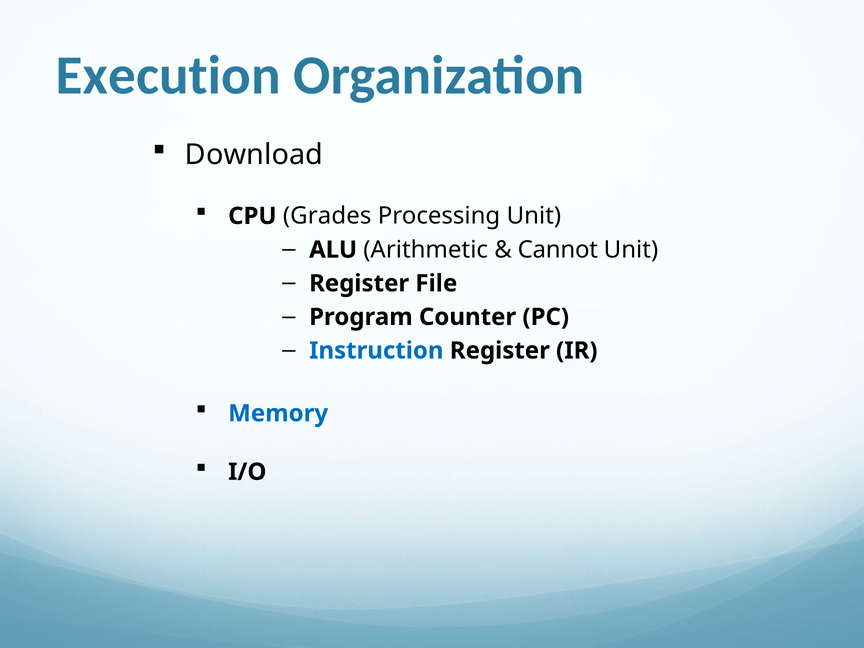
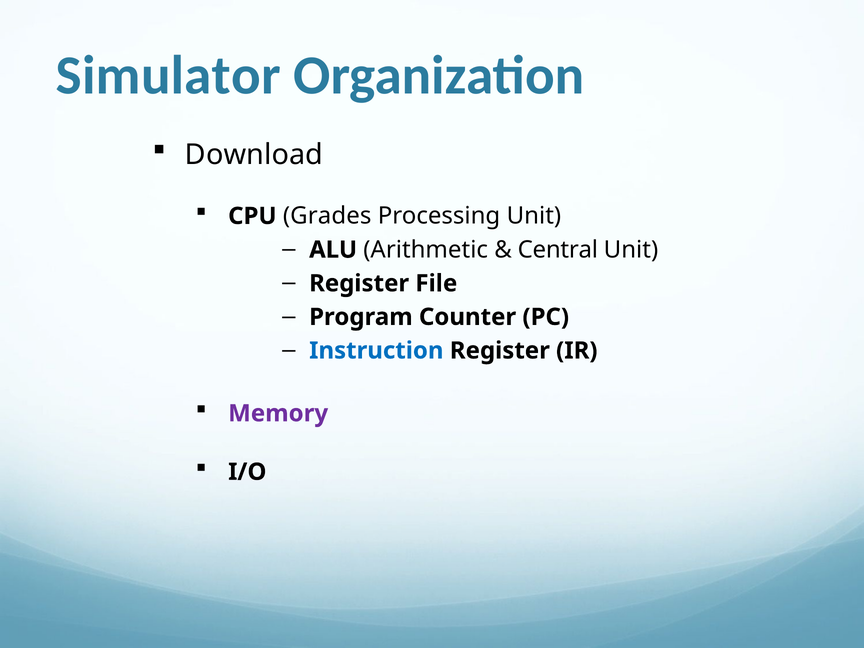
Execution: Execution -> Simulator (168, 75)
Cannot: Cannot -> Central (558, 250)
Memory colour: blue -> purple (278, 413)
